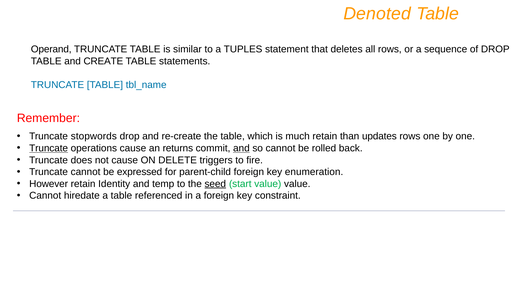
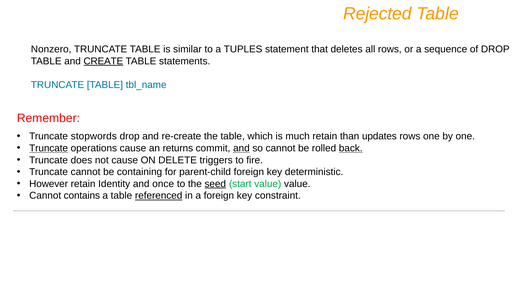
Denoted: Denoted -> Rejected (377, 14)
Operand: Operand -> Nonzero (51, 49)
CREATE underline: none -> present (103, 61)
back underline: none -> present (351, 148)
expressed: expressed -> containing (140, 172)
enumeration: enumeration -> deterministic (314, 172)
temp: temp -> once (163, 184)
hiredate: hiredate -> contains (82, 196)
referenced underline: none -> present (159, 196)
